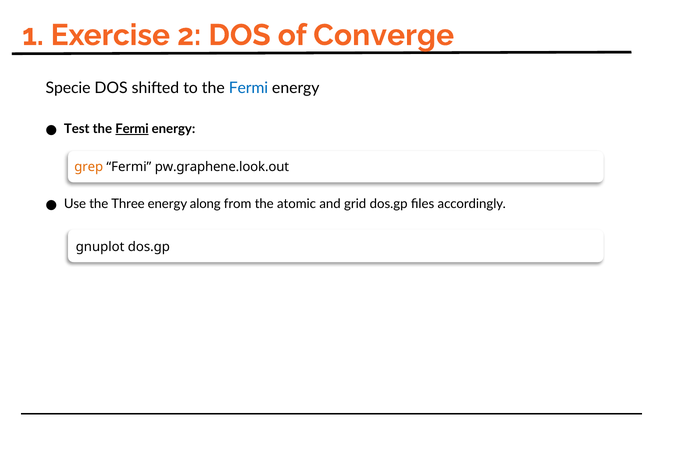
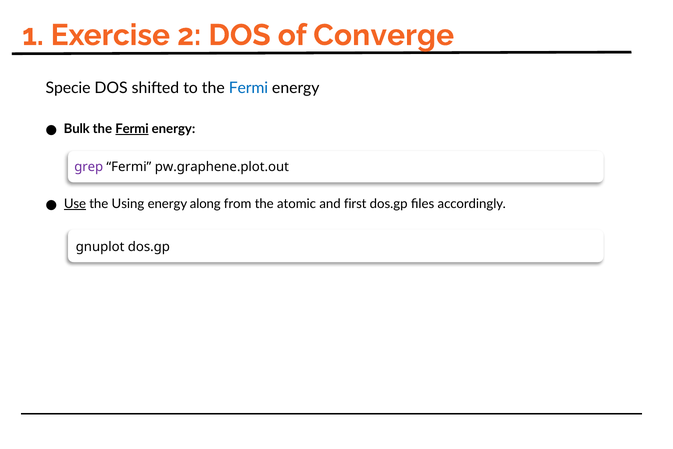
Test: Test -> Bulk (77, 129)
grep colour: orange -> purple (89, 167)
pw.graphene.look.out: pw.graphene.look.out -> pw.graphene.plot.out (222, 167)
Use underline: none -> present (75, 204)
Three: Three -> Using (128, 204)
grid: grid -> first (355, 204)
